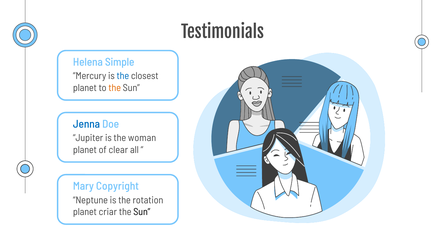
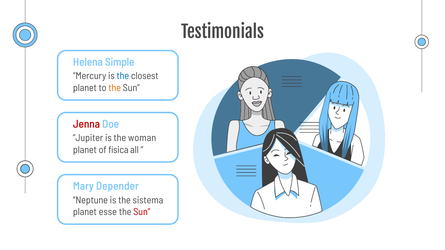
Jenna colour: blue -> red (86, 124)
clear: clear -> física (118, 150)
Copyright: Copyright -> Depender (117, 187)
rotation: rotation -> sistema (148, 200)
criar: criar -> esse (108, 212)
Sun colour: black -> red (142, 212)
